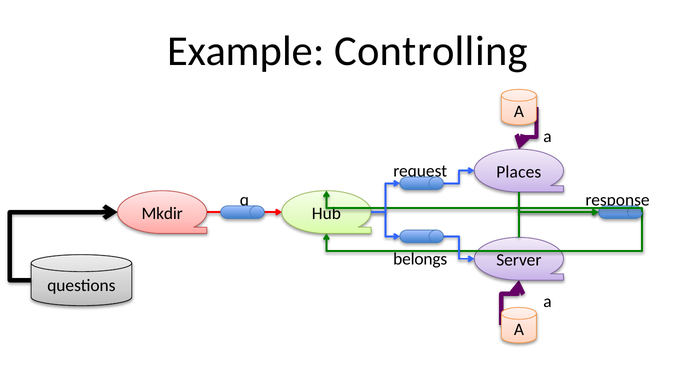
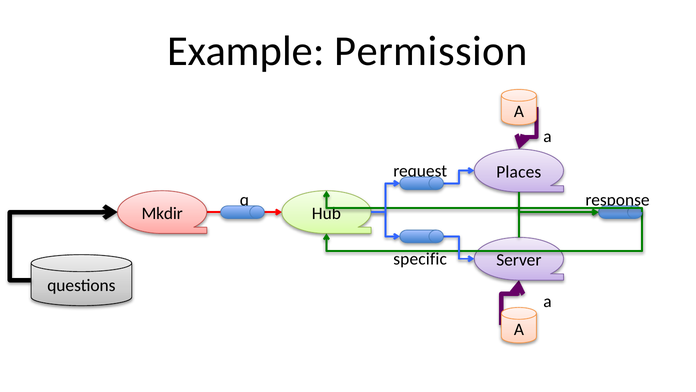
Controlling: Controlling -> Permission (431, 51)
belongs: belongs -> specific (420, 259)
